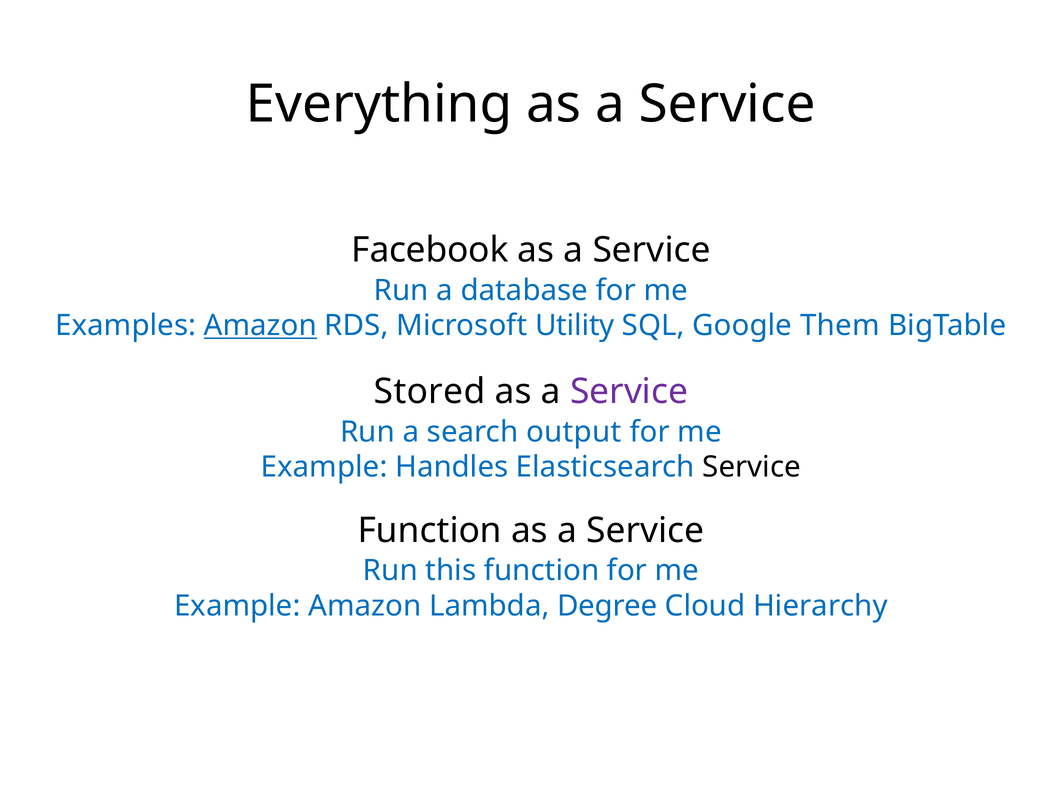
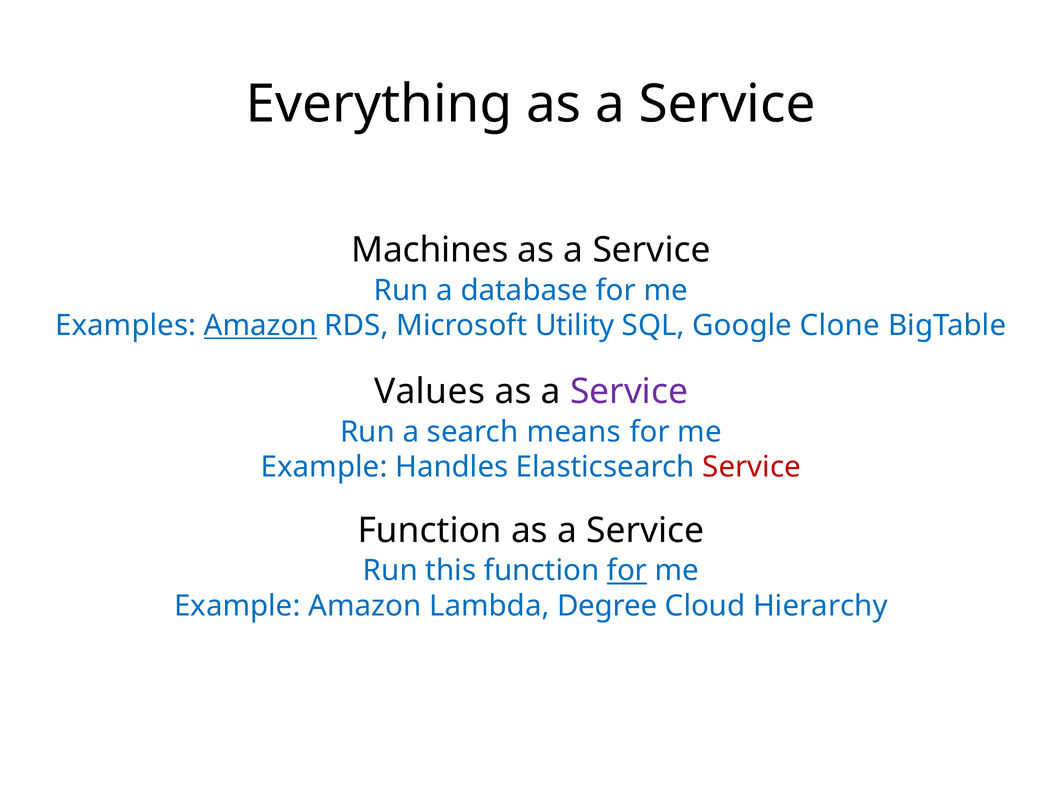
Facebook: Facebook -> Machines (430, 250)
Them: Them -> Clone (840, 326)
Stored: Stored -> Values (430, 392)
output: output -> means (574, 432)
Service colour: black -> red (752, 467)
for underline: none -> present (627, 571)
